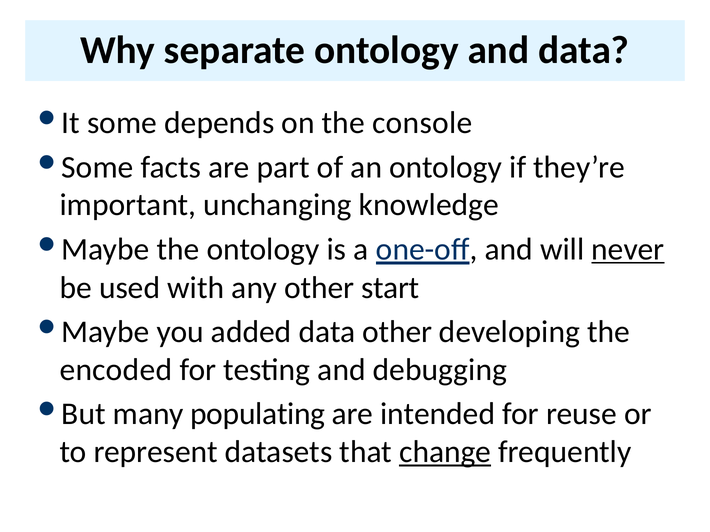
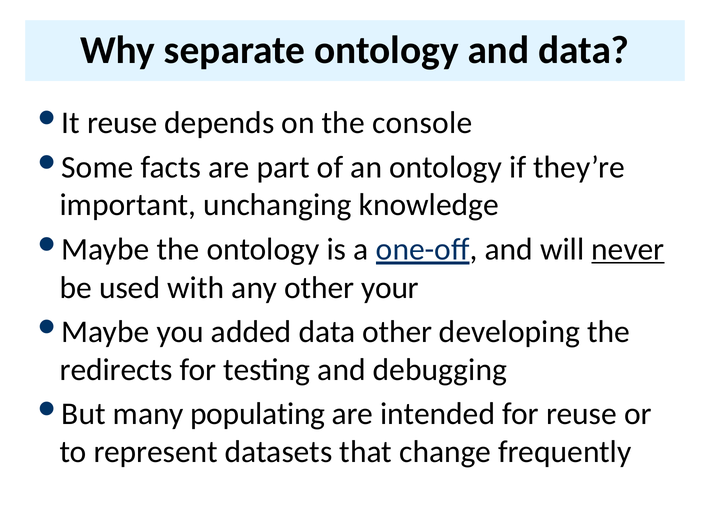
some: some -> reuse (122, 123)
start: start -> your (390, 288)
encoded: encoded -> redirects (116, 370)
change underline: present -> none (445, 452)
